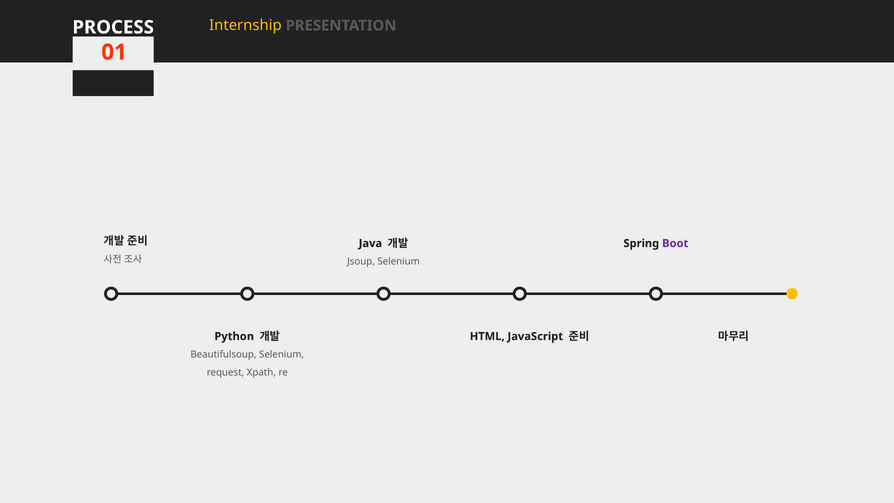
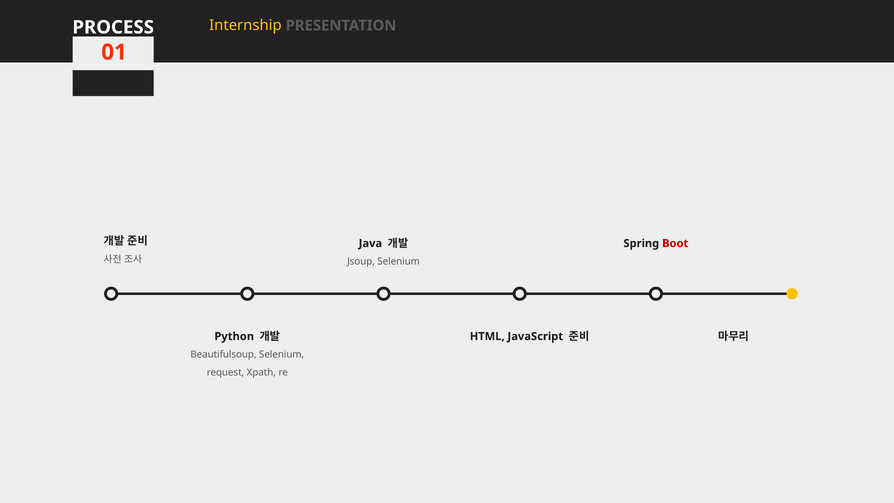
Boot colour: purple -> red (675, 243)
